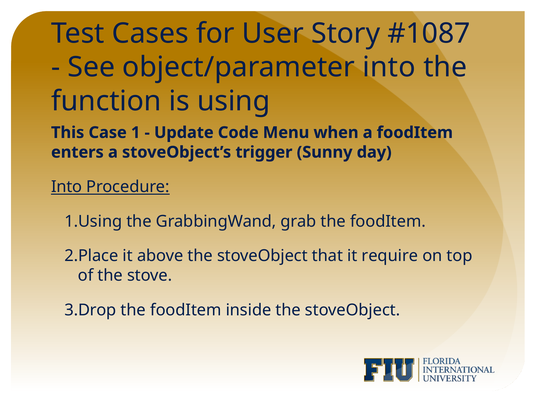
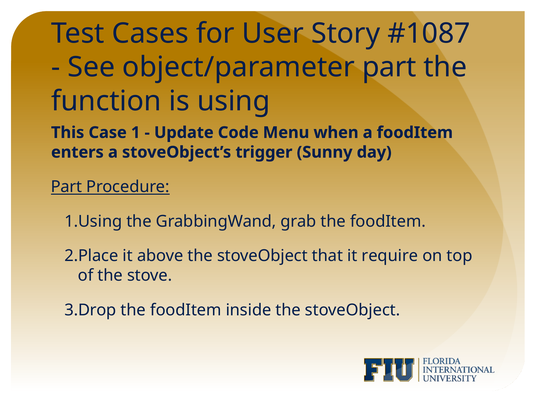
object/parameter into: into -> part (389, 67)
Into: Into -> Part (67, 187)
